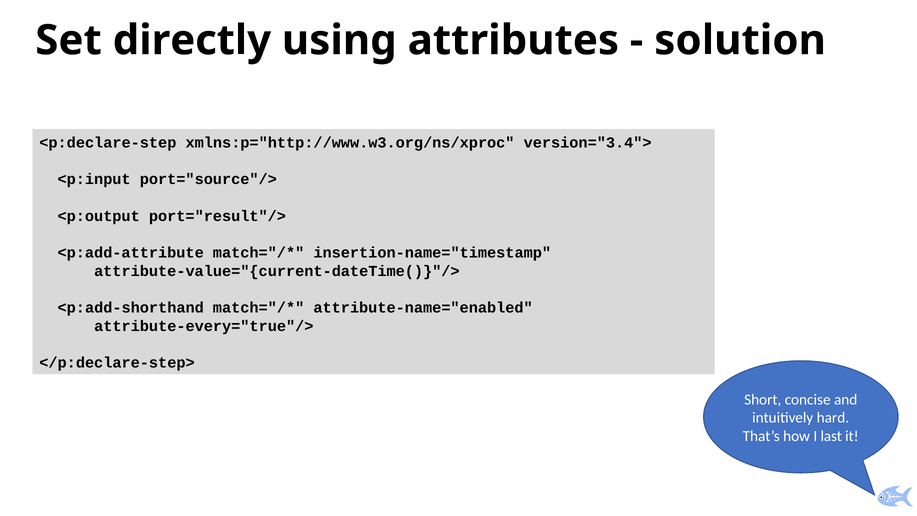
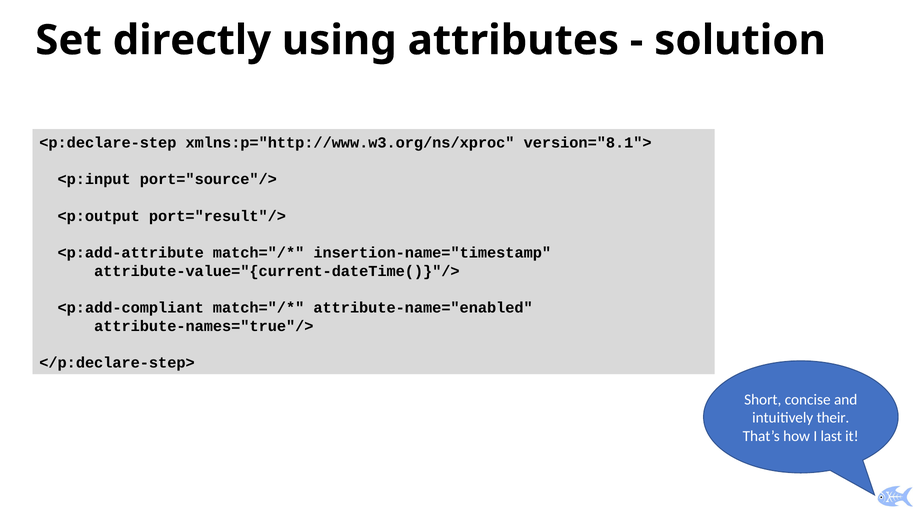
version="3.4">: version="3.4"> -> version="8.1"> (588, 143)
<p:add-shorthand: <p:add-shorthand -> <p:add-compliant (131, 308)
attribute-every="true"/>: attribute-every="true"/> -> attribute-names="true"/> (204, 326)
hard: hard -> their (833, 418)
